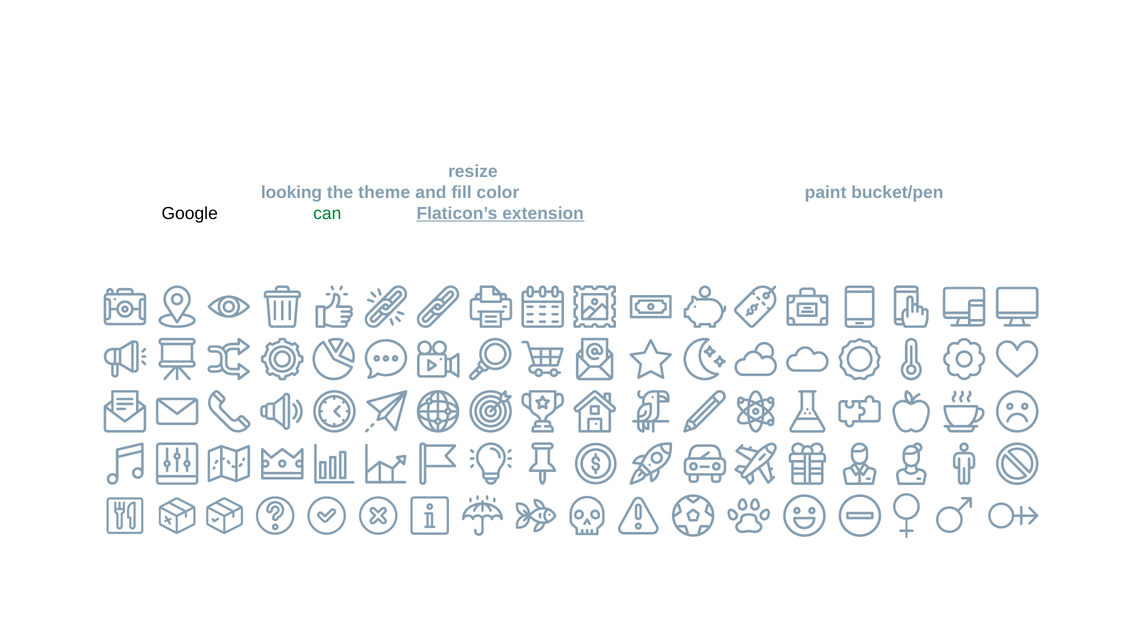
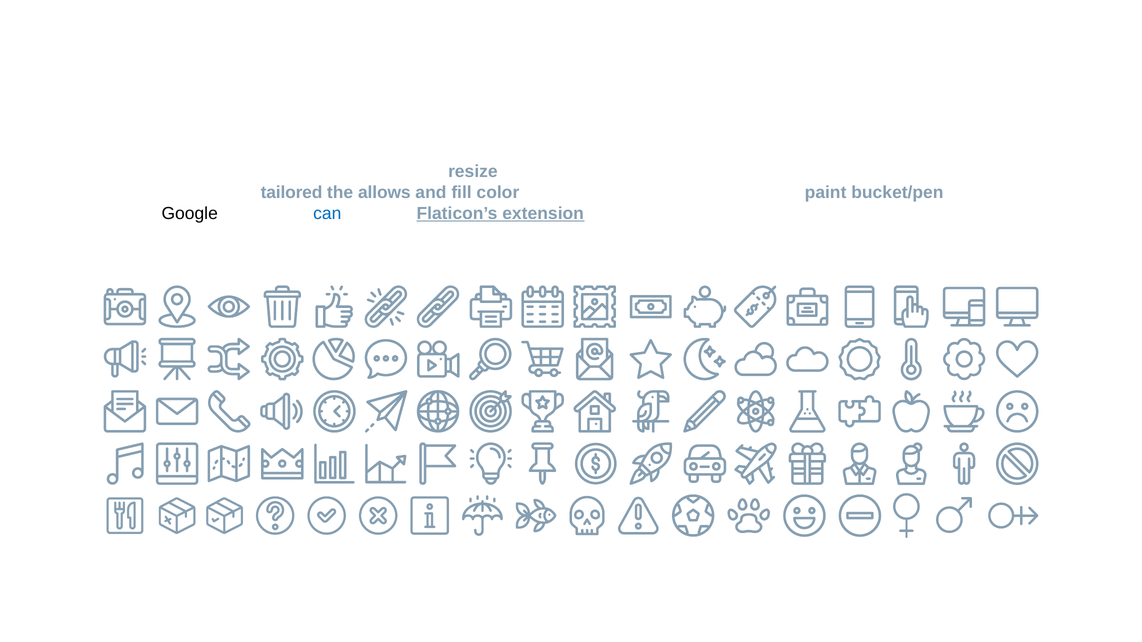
looking: looking -> tailored (292, 192)
theme: theme -> allows (384, 192)
can colour: green -> blue (327, 213)
